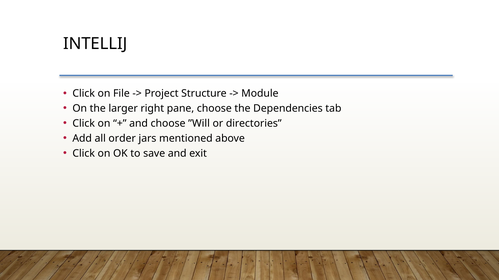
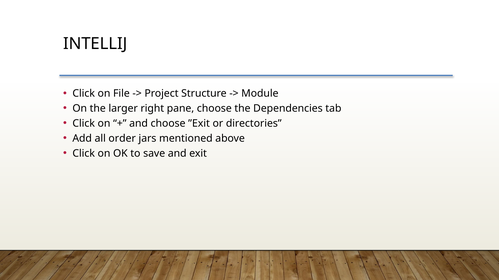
”Will: ”Will -> ”Exit (199, 124)
